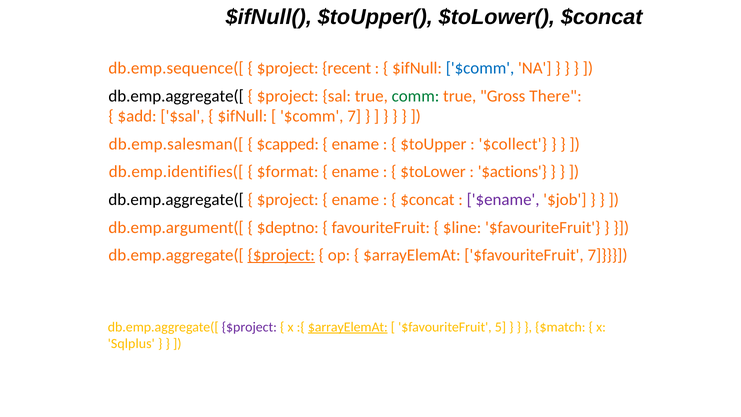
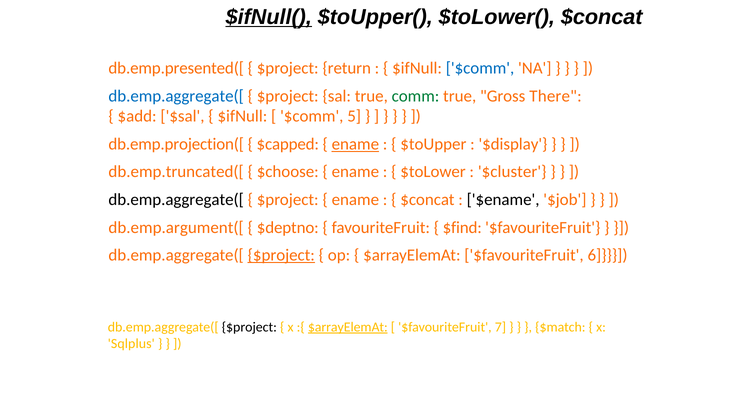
$ifNull( underline: none -> present (269, 17)
db.emp.sequence([: db.emp.sequence([ -> db.emp.presented([ (176, 68)
recent: recent -> return (347, 68)
db.emp.aggregate([ colour: black -> blue (176, 96)
$comm 7: 7 -> 5 (354, 116)
db.emp.salesman([: db.emp.salesman([ -> db.emp.projection([ (176, 144)
ename underline: none -> present (355, 144)
$collect: $collect -> $display (513, 144)
db.emp.identifies([: db.emp.identifies([ -> db.emp.truncated([ (176, 172)
$format: $format -> $choose (288, 172)
$actions: $actions -> $cluster (512, 172)
$ename colour: purple -> black (503, 200)
$line: $line -> $find (462, 227)
$favouriteFruit 7: 7 -> 6 (608, 255)
$project colour: purple -> black (249, 327)
5: 5 -> 7 (500, 327)
